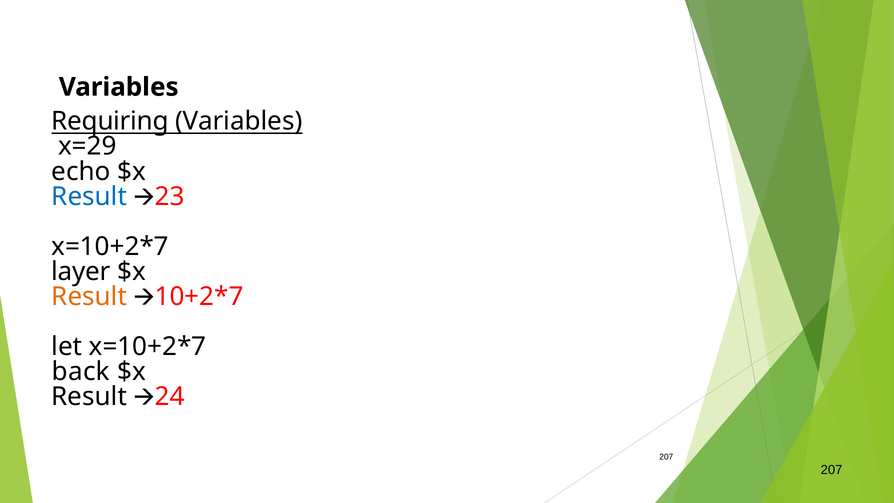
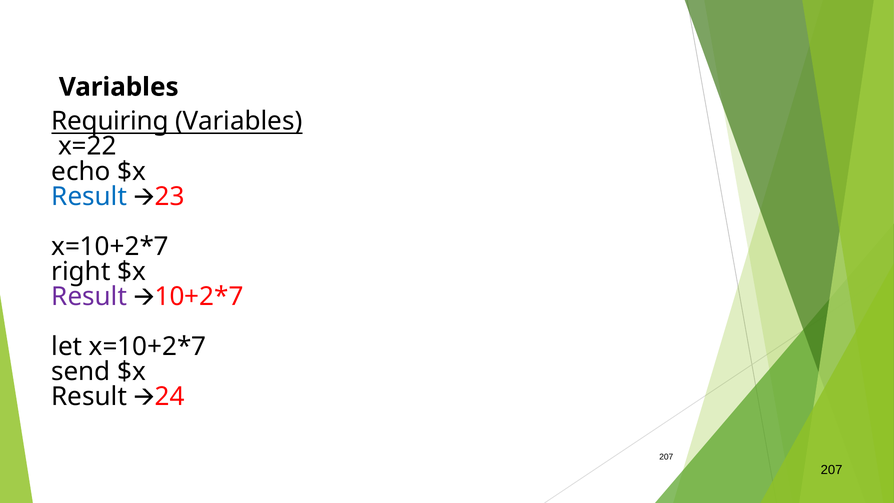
x=29: x=29 -> x=22 (87, 146)
layer: layer -> right (81, 272)
Result colour: orange -> purple (89, 297)
back: back -> send (81, 372)
